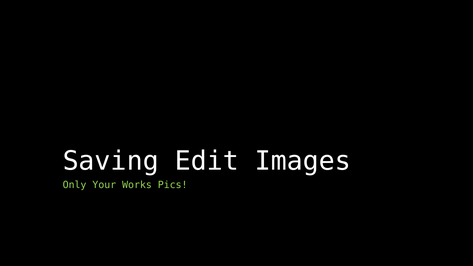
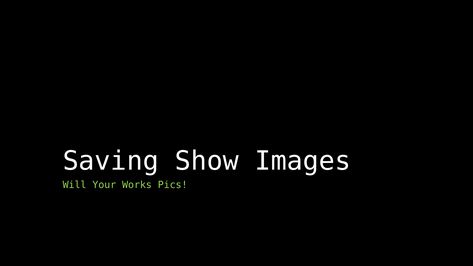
Edit: Edit -> Show (207, 161)
Only: Only -> Will (75, 185)
